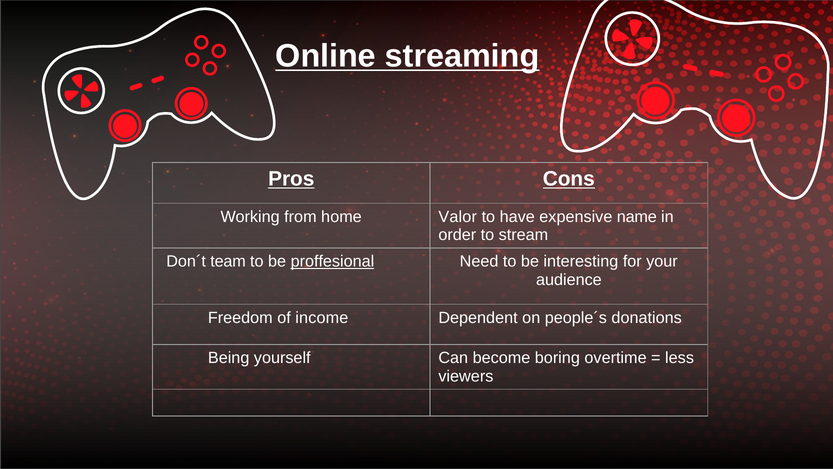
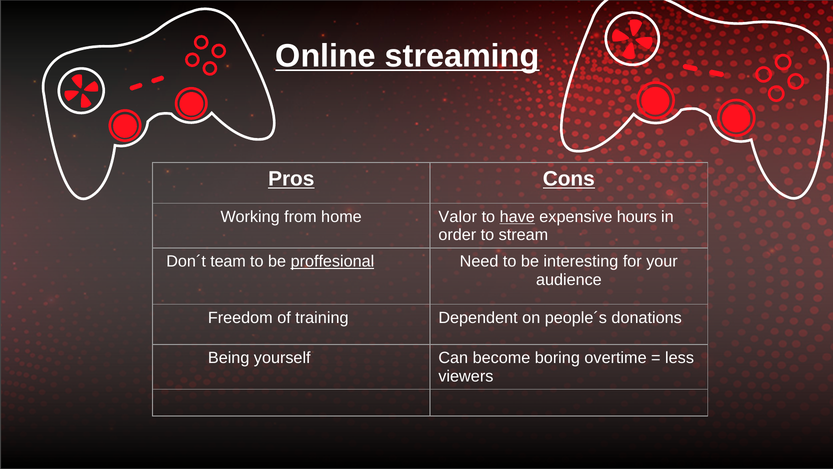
have underline: none -> present (517, 217)
name: name -> hours (637, 217)
income: income -> training (322, 318)
